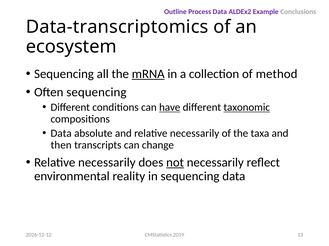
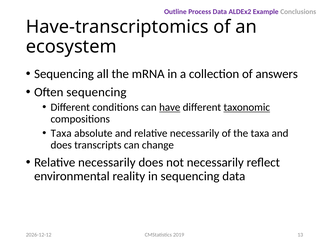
Data-transcriptomics: Data-transcriptomics -> Have-transcriptomics (117, 27)
mRNA underline: present -> none (148, 74)
method: method -> answers (277, 74)
Data: Data -> Taxa (61, 134)
then: then -> does (61, 145)
not underline: present -> none (175, 163)
